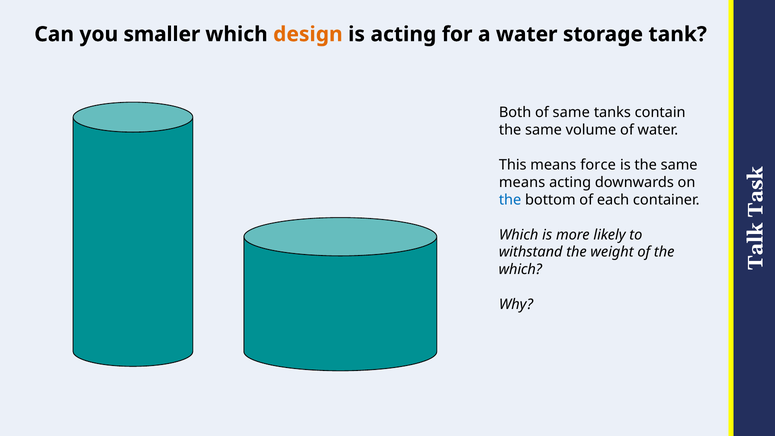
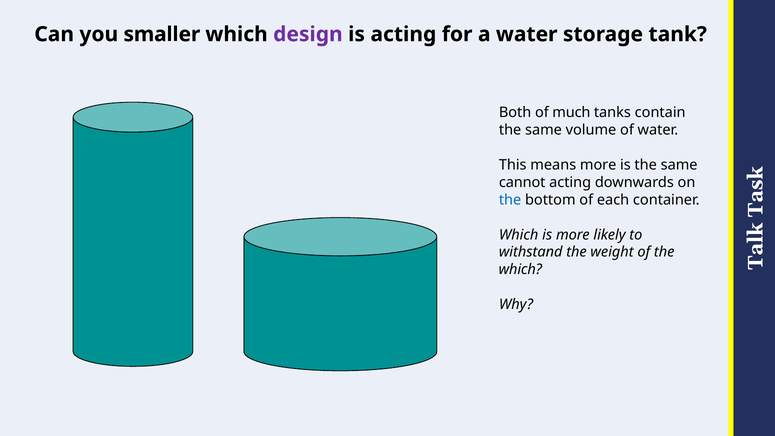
design colour: orange -> purple (308, 34)
of same: same -> much (571, 113)
means force: force -> more (598, 165)
means: means -> cannot (522, 182)
